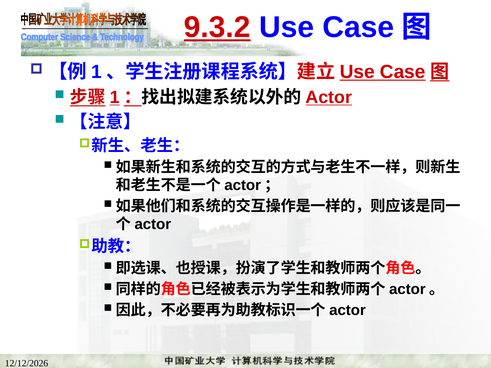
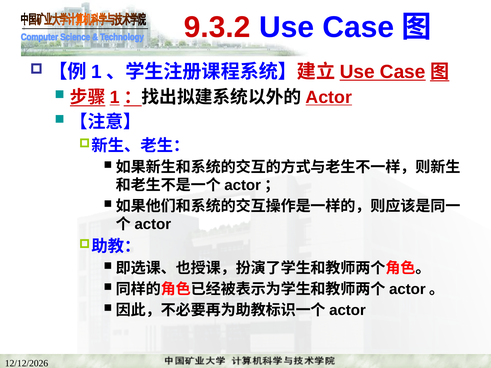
9.3.2 underline: present -> none (217, 27)
